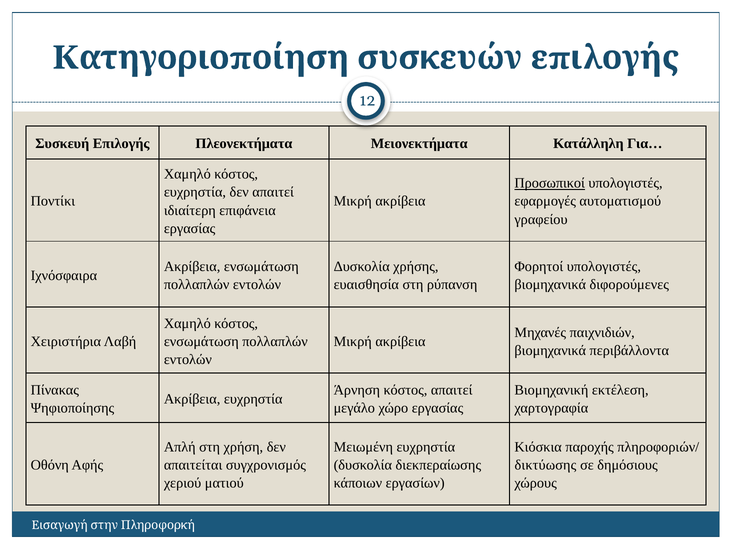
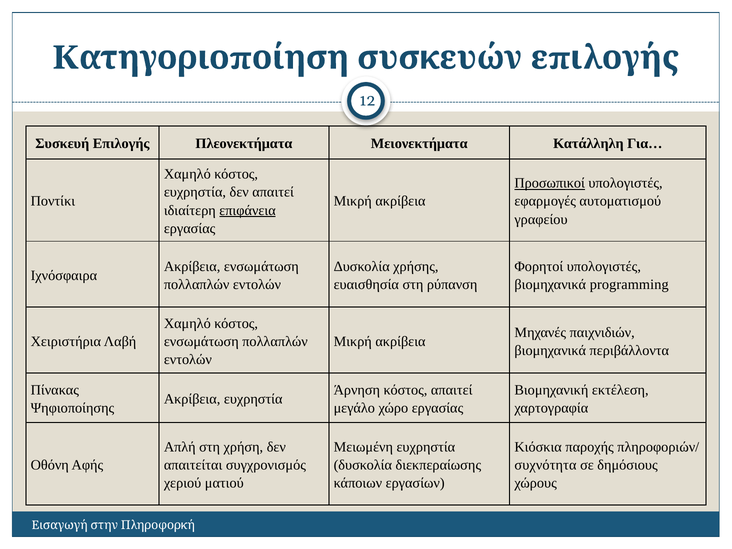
επιφάνεια underline: none -> present (248, 210)
διφορούμενες: διφορούμενες -> programming (629, 285)
δικτύωσης: δικτύωσης -> συχνότητα (545, 465)
